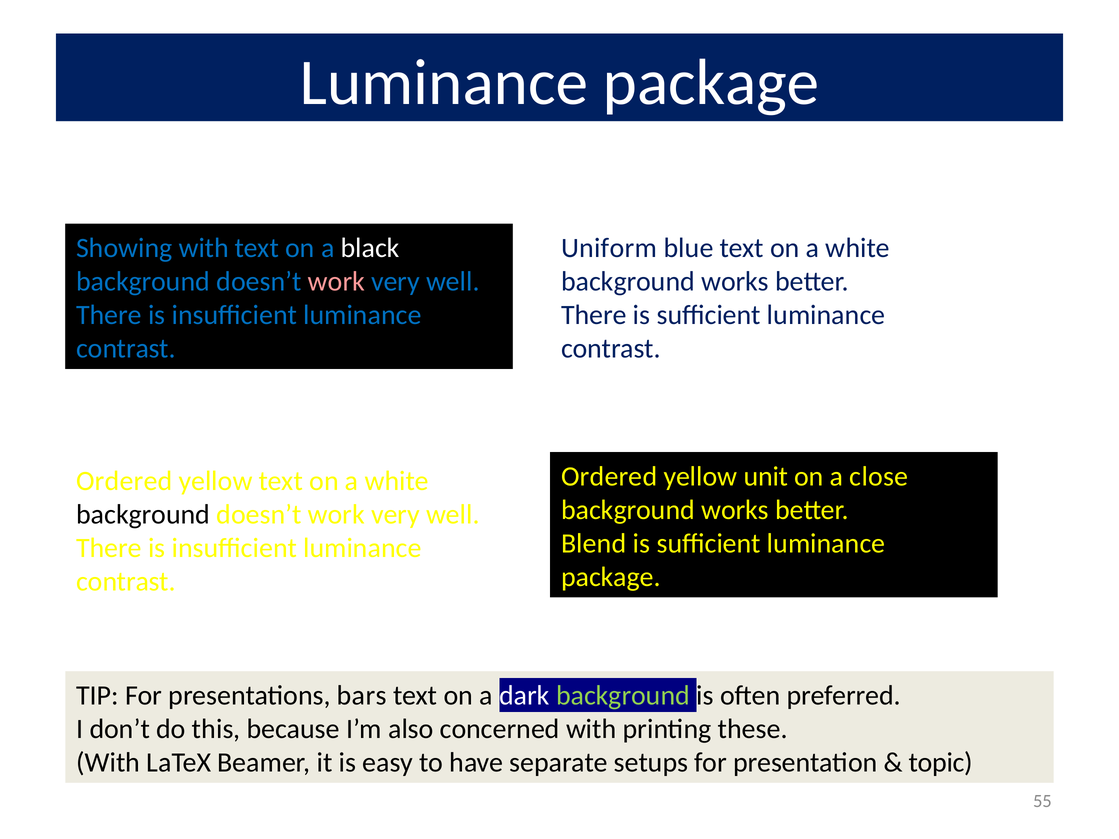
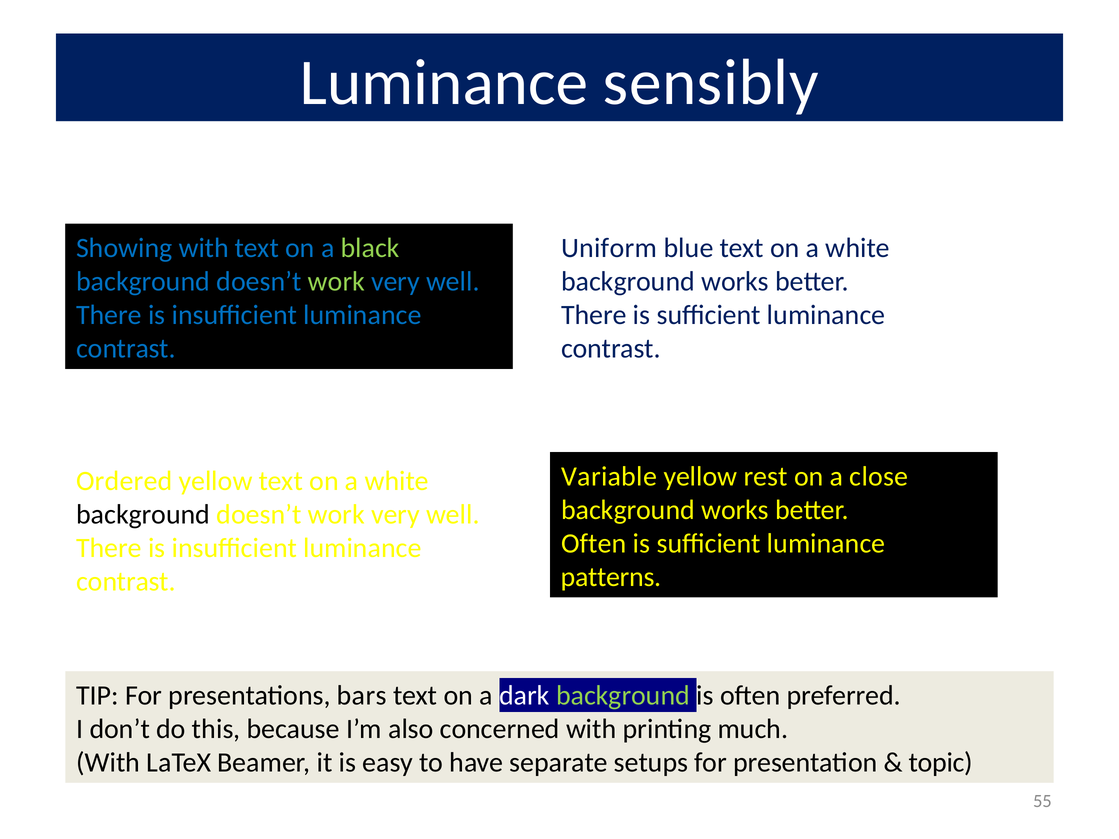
package: package -> sensibly (711, 83)
black colour: white -> light green (370, 248)
work colour: pink -> light green (336, 282)
Ordered: Ordered -> Variable (609, 476)
unit: unit -> rest (766, 476)
Blend: Blend -> Often (594, 544)
package: package -> patterns (611, 577)
these: these -> much (753, 729)
